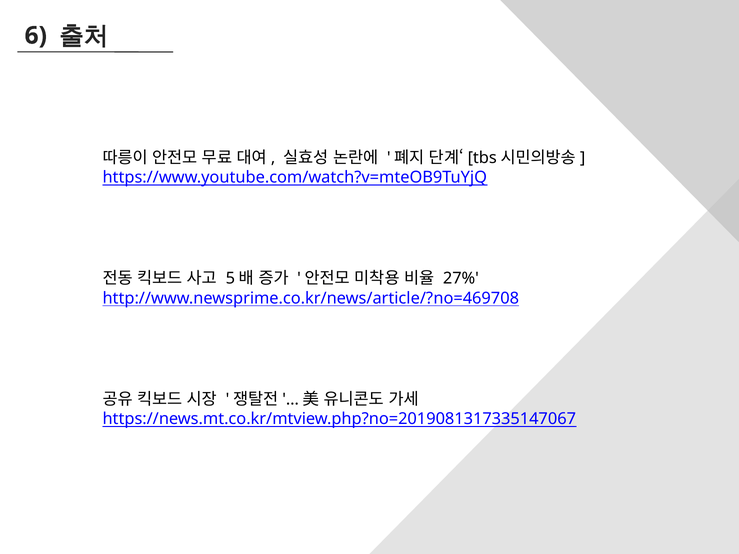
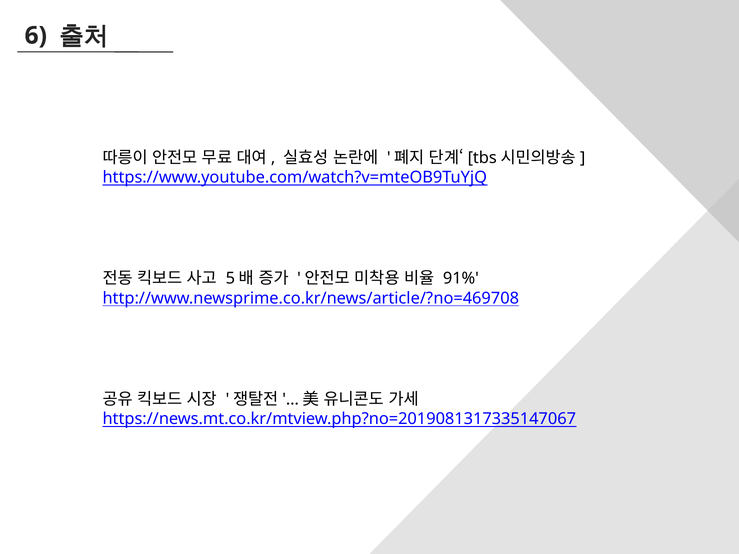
27%: 27% -> 91% (461, 279)
